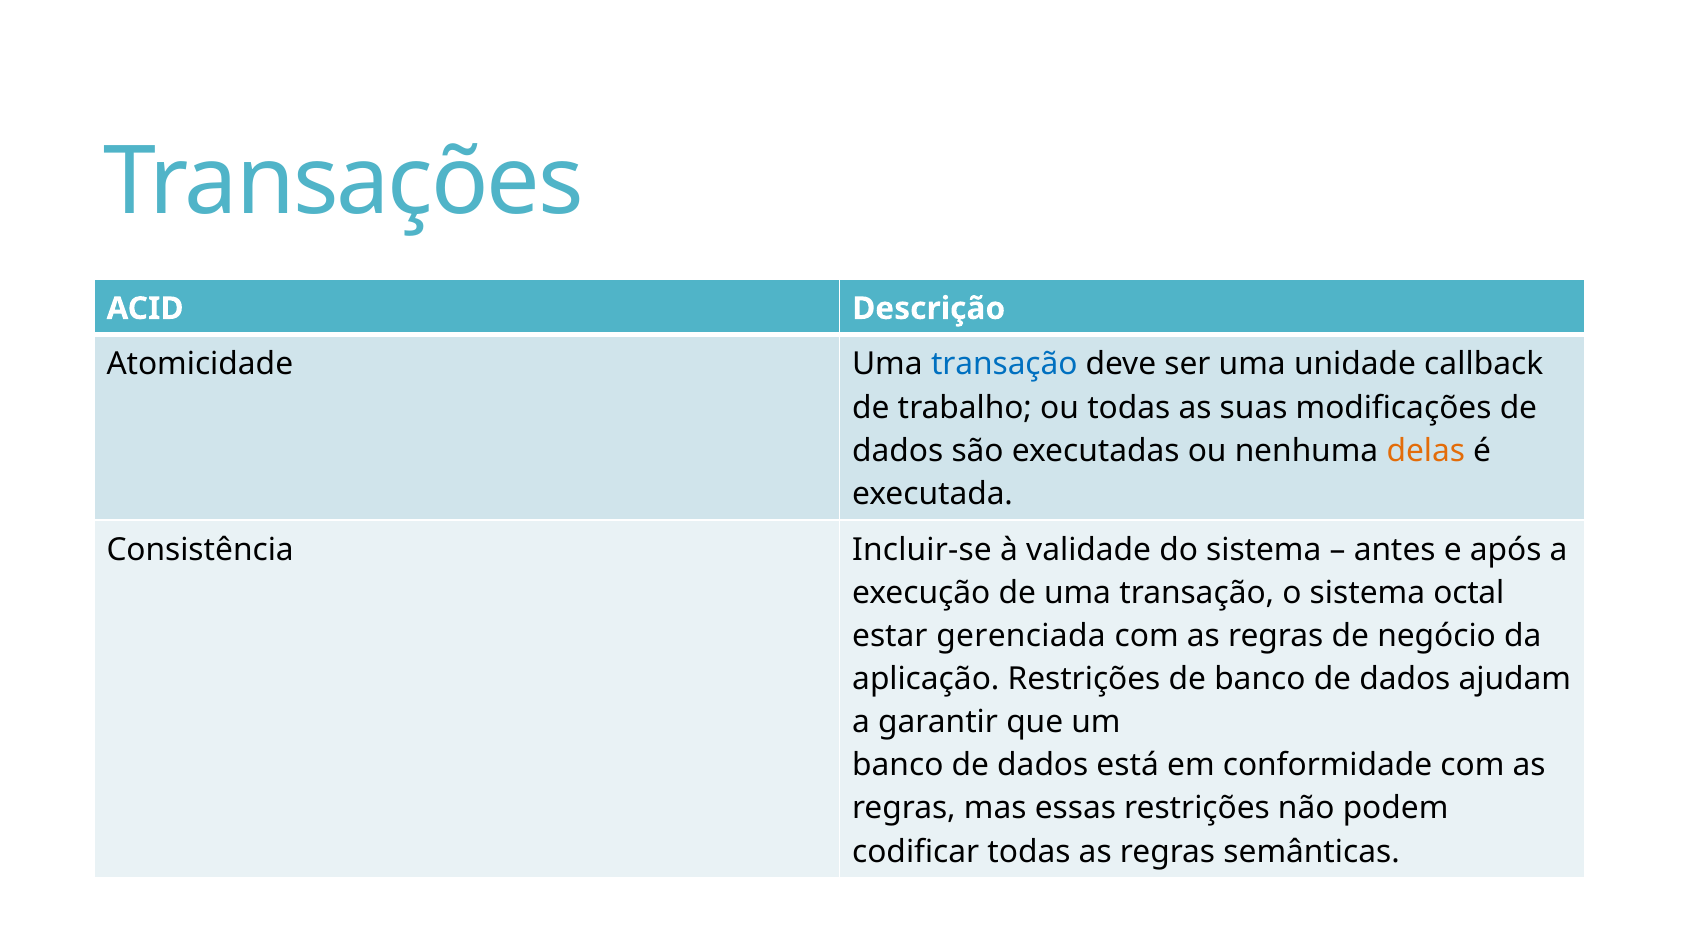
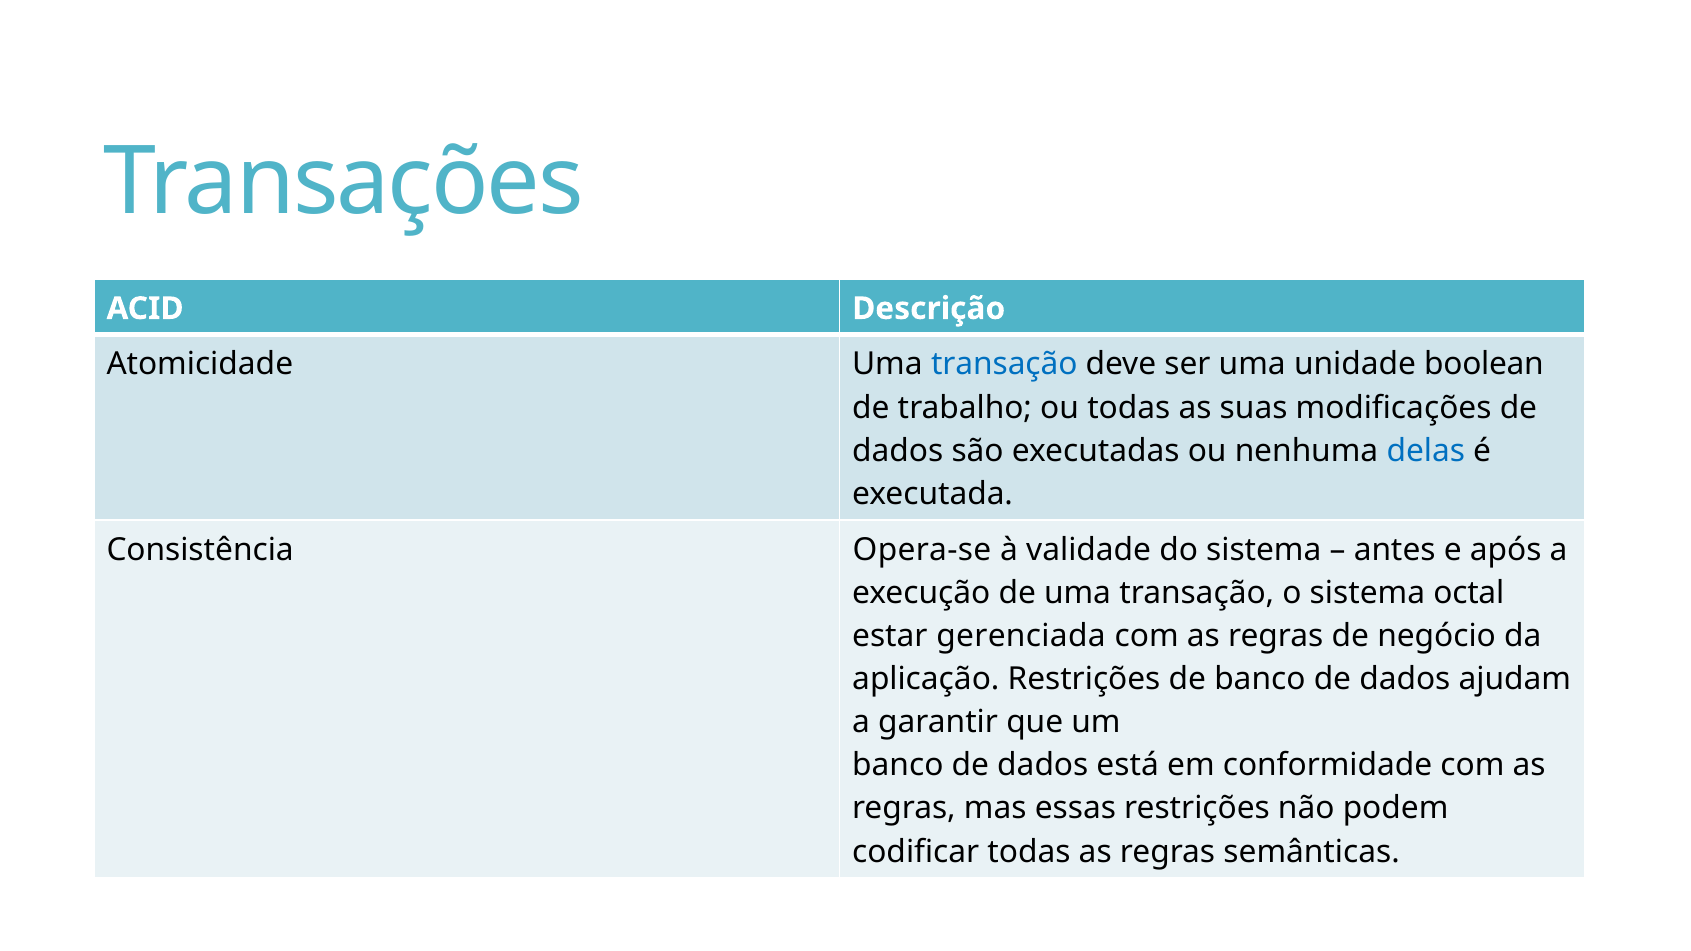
callback: callback -> boolean (1484, 365)
delas colour: orange -> blue (1426, 451)
Incluir-se: Incluir-se -> Opera-se (922, 550)
